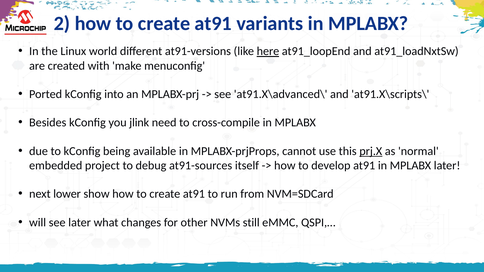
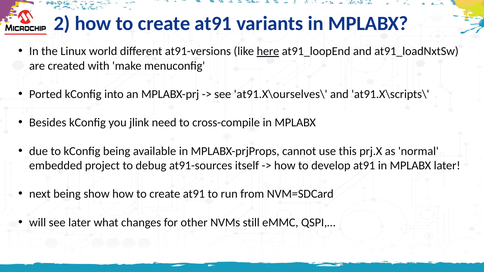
at91.X\advanced\: at91.X\advanced\ -> at91.X\ourselves\ (281, 94)
prj.X underline: present -> none (371, 151)
next lower: lower -> being (67, 194)
